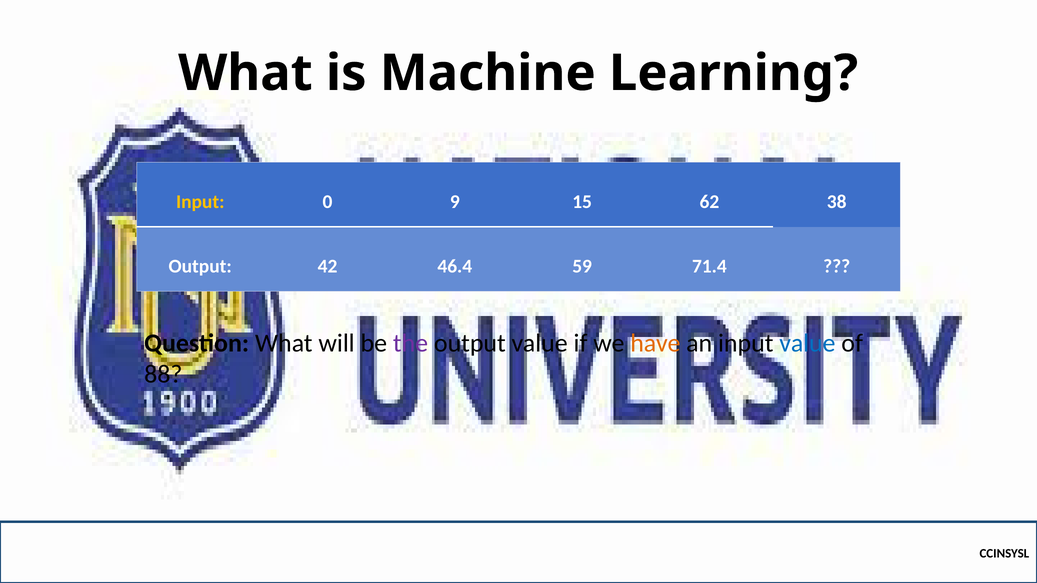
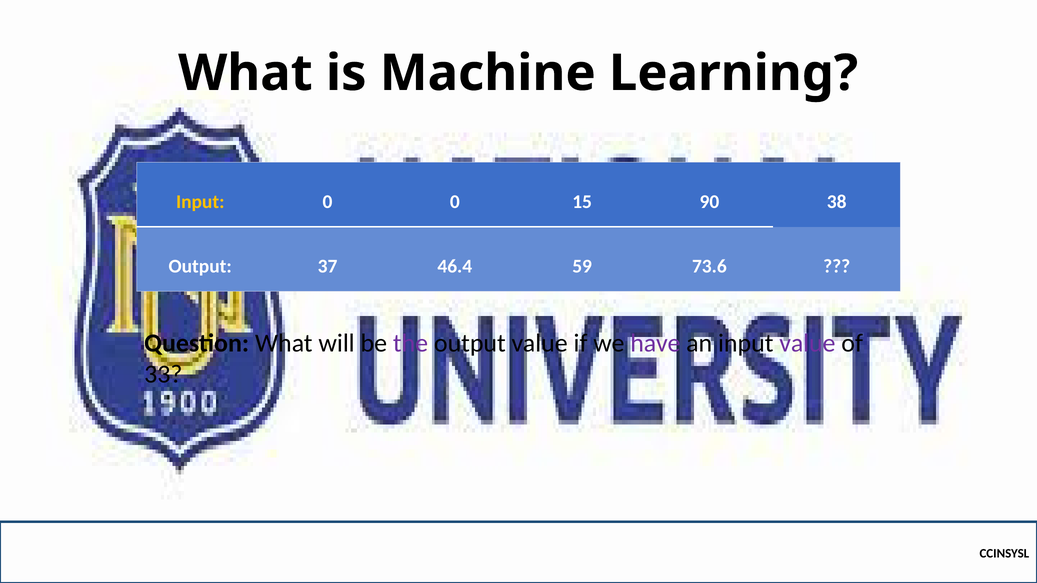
0 9: 9 -> 0 (455, 202)
62: 62 -> 90 (709, 202)
42: 42 -> 37 (328, 267)
71.4: 71.4 -> 73.6 (709, 267)
have colour: orange -> purple (655, 343)
value colour: blue -> purple (807, 343)
88: 88 -> 33 (163, 374)
